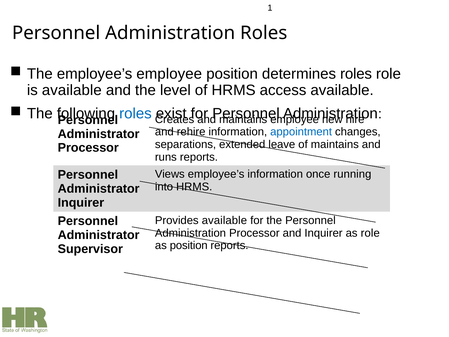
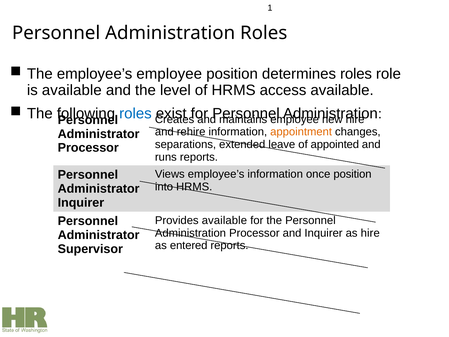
appointment colour: blue -> orange (301, 132)
of maintains: maintains -> appointed (335, 144)
once running: running -> position (352, 174)
as role: role -> hire (370, 233)
as position: position -> entered (189, 245)
